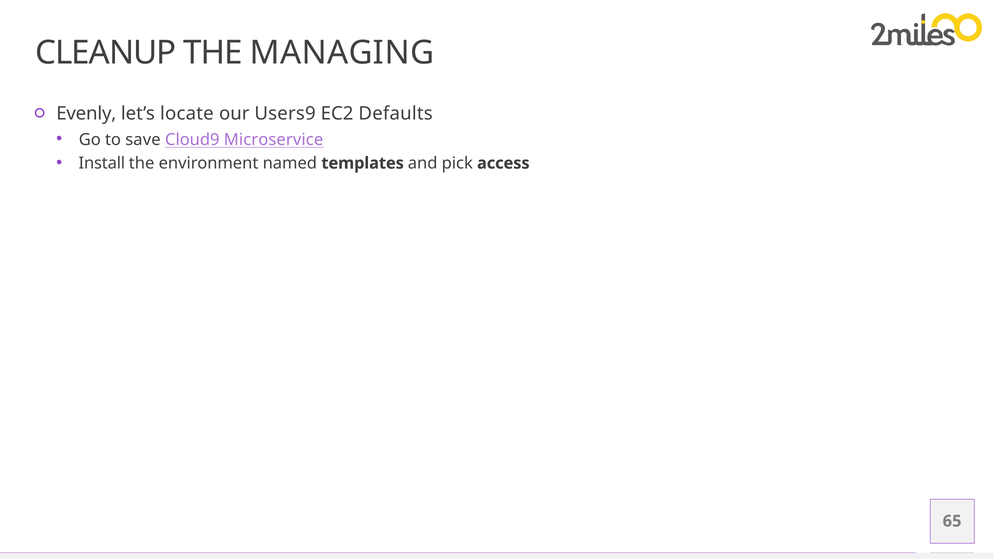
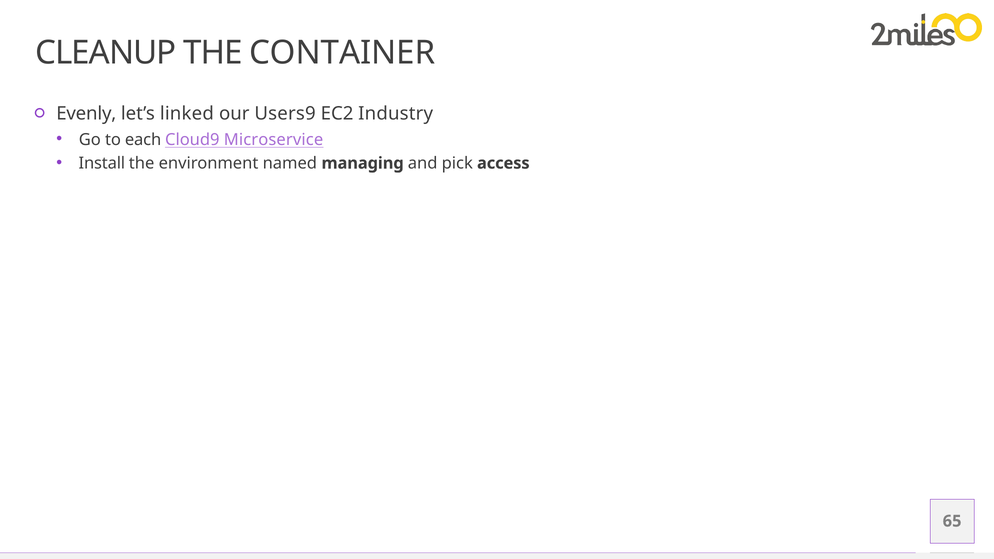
MANAGING: MANAGING -> CONTAINER (342, 53)
locate: locate -> linked (187, 114)
Defaults: Defaults -> Industry (396, 114)
save: save -> each (143, 140)
templates: templates -> managing (363, 163)
